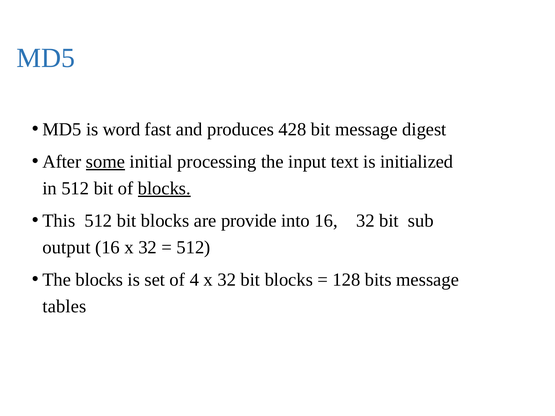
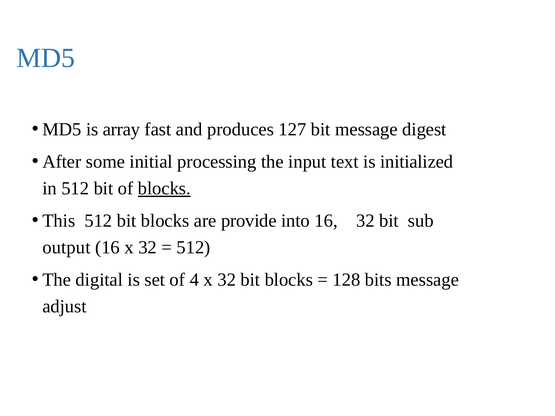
word: word -> array (122, 129)
428: 428 -> 127 (292, 129)
some underline: present -> none (105, 162)
The blocks: blocks -> digital (99, 280)
tables: tables -> adjust (64, 307)
